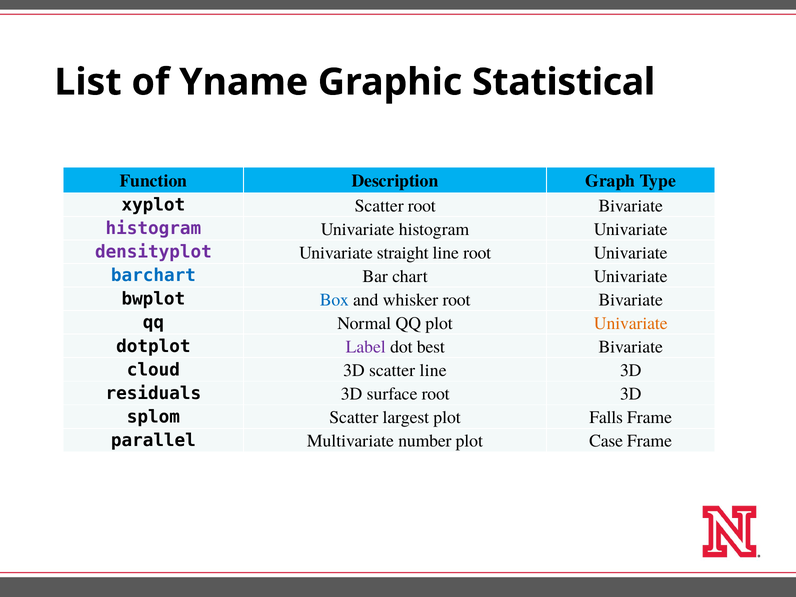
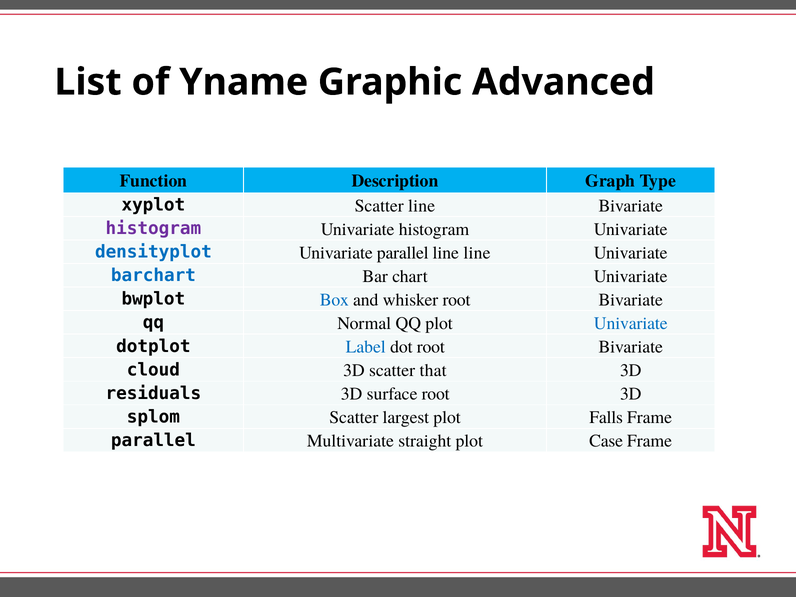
Statistical: Statistical -> Advanced (563, 82)
Scatter root: root -> line (422, 206)
densityplot colour: purple -> blue (153, 252)
Univariate straight: straight -> parallel (403, 253)
line root: root -> line (477, 253)
Univariate colour: orange -> blue (631, 323)
Label colour: purple -> blue (366, 347)
dot best: best -> root (431, 347)
scatter line: line -> that (433, 370)
number: number -> straight (425, 441)
